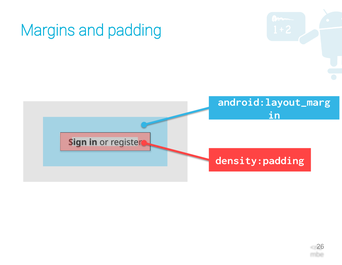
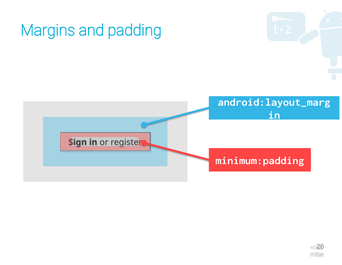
density:padding: density:padding -> minimum:padding (260, 160)
